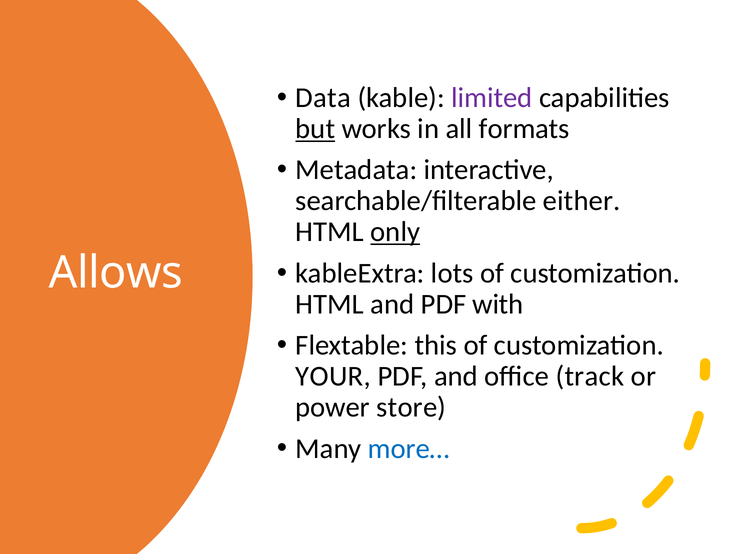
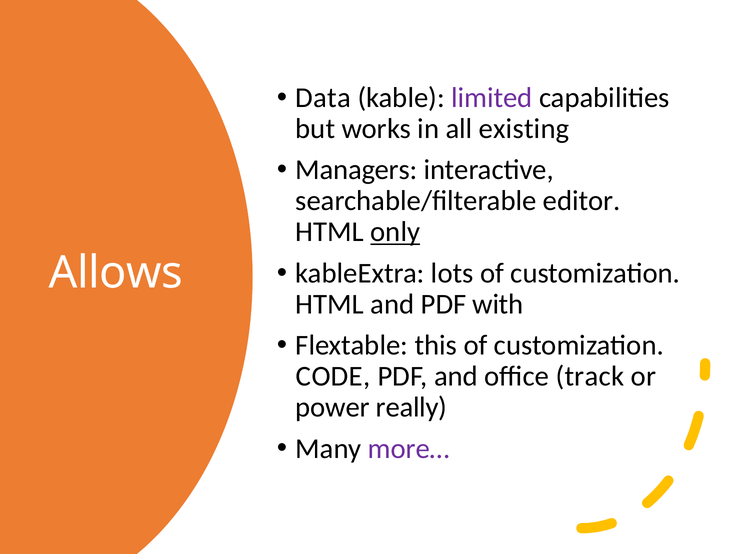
but underline: present -> none (315, 129)
formats: formats -> existing (524, 129)
Metadata: Metadata -> Managers (356, 170)
either: either -> editor (582, 201)
YOUR: YOUR -> CODE (333, 377)
store: store -> really (412, 408)
more… colour: blue -> purple (409, 449)
